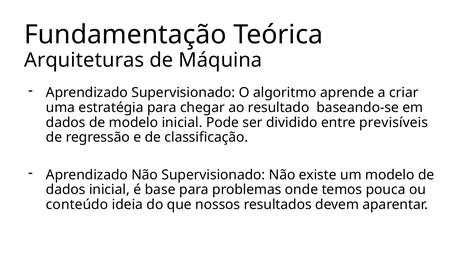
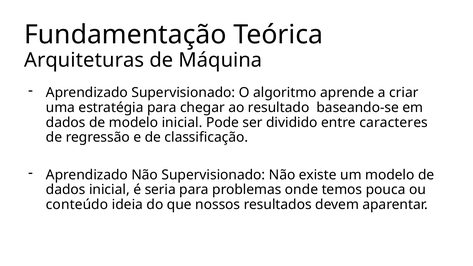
previsíveis: previsíveis -> caracteres (394, 123)
base: base -> seria (160, 190)
